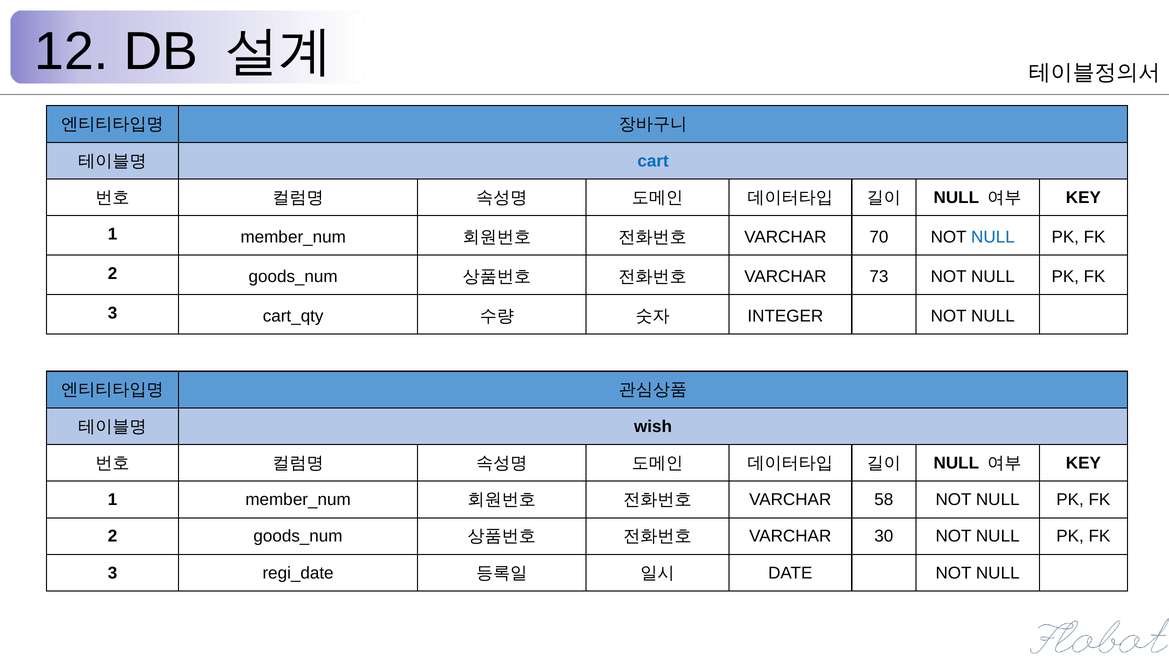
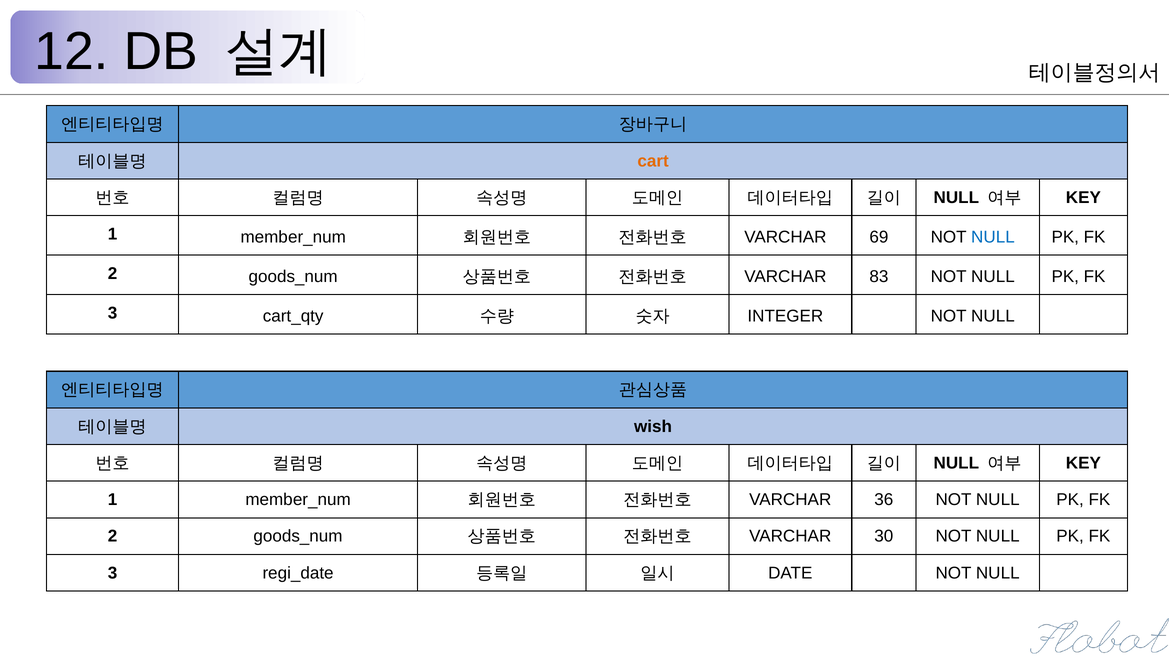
cart colour: blue -> orange (653, 161)
70: 70 -> 69 (879, 237)
73: 73 -> 83 (879, 277)
58: 58 -> 36 (884, 500)
